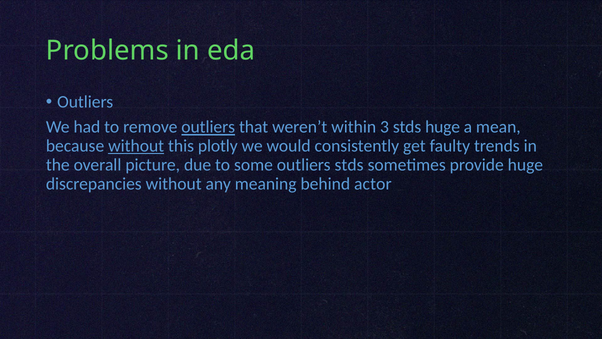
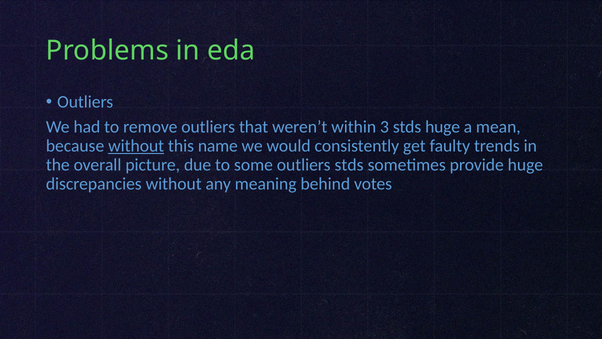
outliers underline: present -> none (208, 127)
plotly: plotly -> name (218, 146)
actor: actor -> votes (373, 184)
